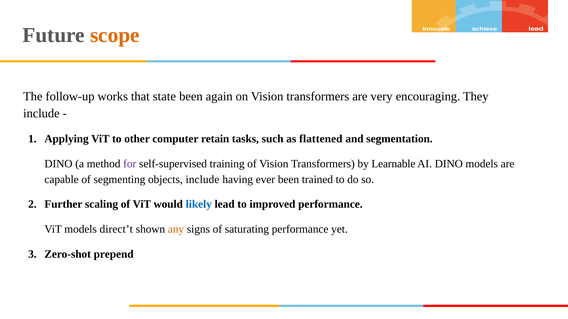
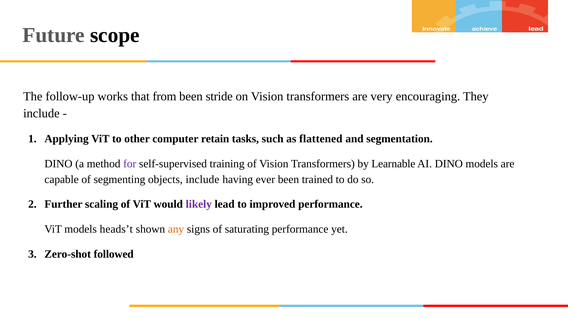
scope colour: orange -> black (115, 35)
state: state -> from (164, 96)
again: again -> stride (219, 96)
likely colour: blue -> purple (199, 205)
direct’t: direct’t -> heads’t (116, 229)
prepend: prepend -> followed (114, 254)
